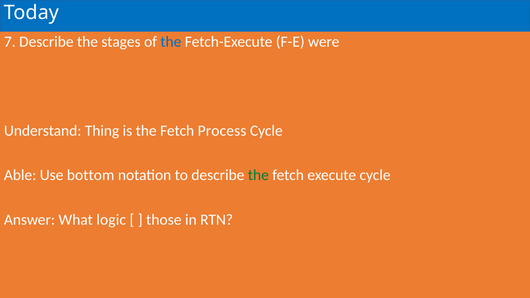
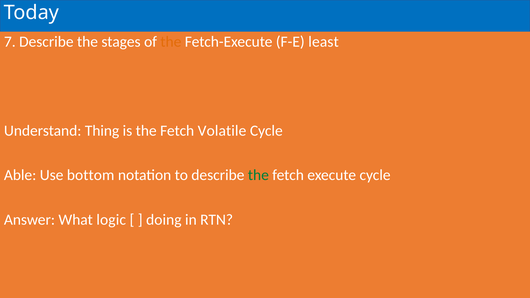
the colour: blue -> orange (171, 42)
were: were -> least (324, 42)
Process: Process -> Volatile (222, 131)
those: those -> doing (164, 220)
